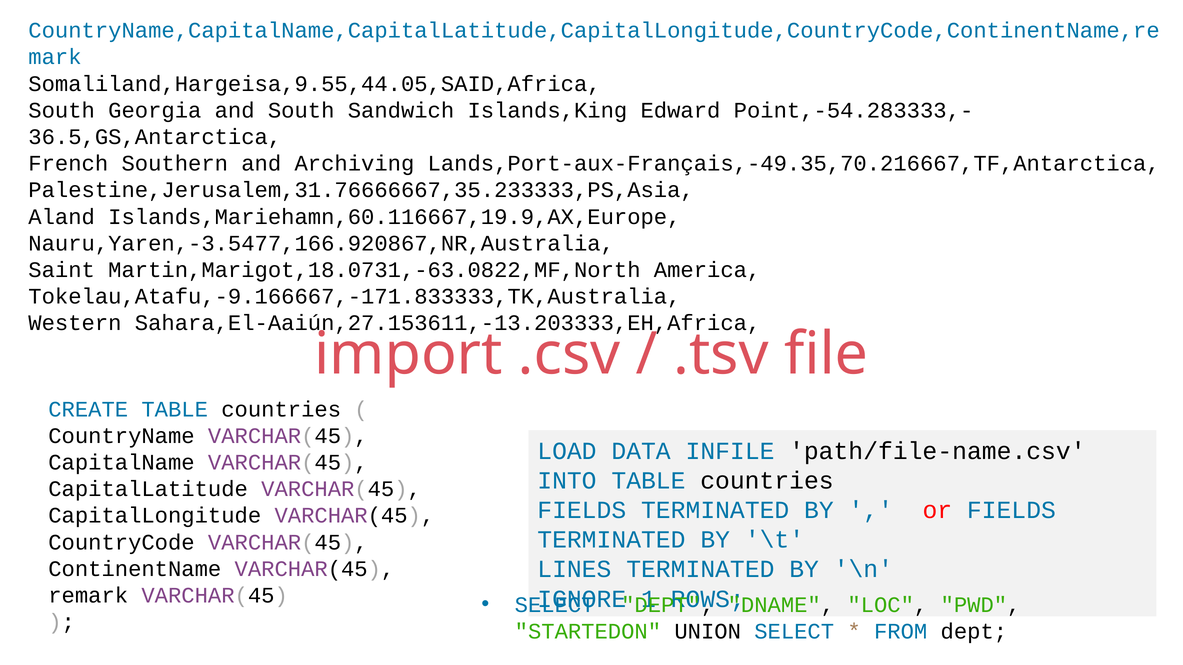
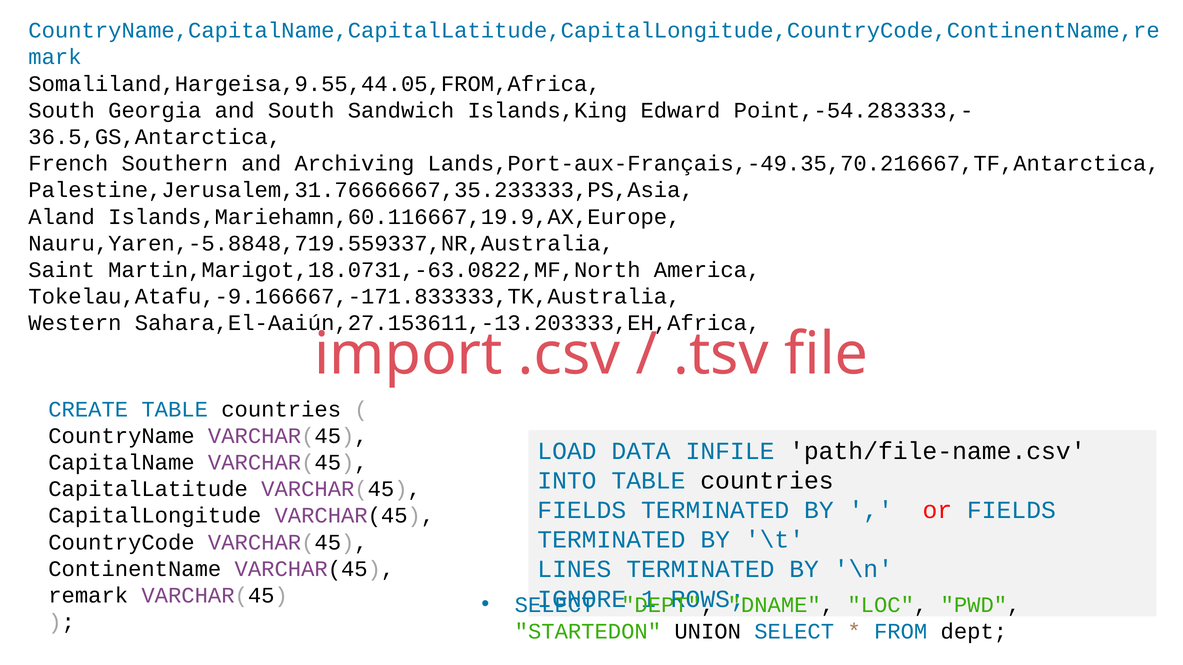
Somaliland,Hargeisa,9.55,44.05,SAID,Africa: Somaliland,Hargeisa,9.55,44.05,SAID,Africa -> Somaliland,Hargeisa,9.55,44.05,FROM,Africa (314, 84)
Nauru,Yaren,-3.5477,166.920867,NR,Australia: Nauru,Yaren,-3.5477,166.920867,NR,Australia -> Nauru,Yaren,-5.8848,719.559337,NR,Australia (321, 243)
